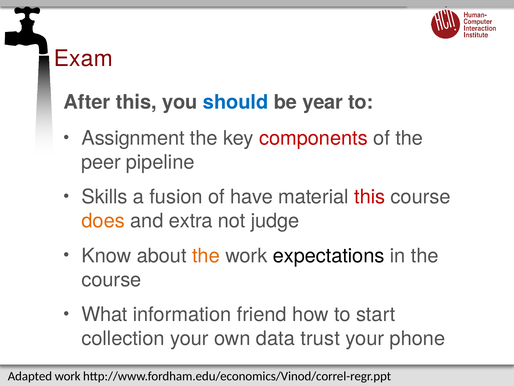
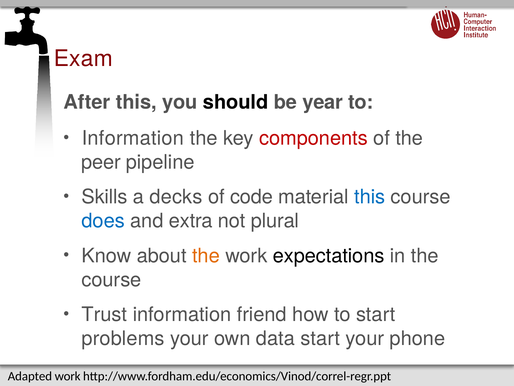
should colour: blue -> black (236, 102)
Assignment: Assignment -> Information (133, 138)
fusion: fusion -> decks (176, 197)
have: have -> code (252, 197)
this colour: red -> blue (370, 197)
does colour: orange -> blue (103, 221)
judge: judge -> plural (275, 221)
What: What -> Trust (104, 314)
collection: collection -> problems (123, 338)
data trust: trust -> start (320, 338)
